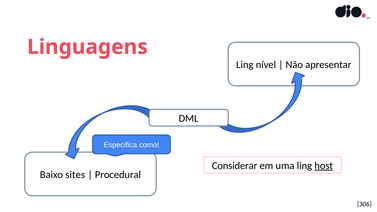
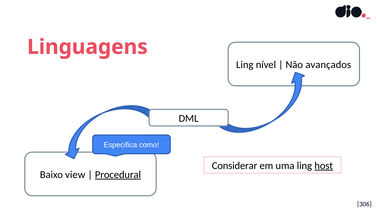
apresentar: apresentar -> avançados (328, 65)
sites: sites -> view (75, 175)
Procedural underline: none -> present (118, 175)
